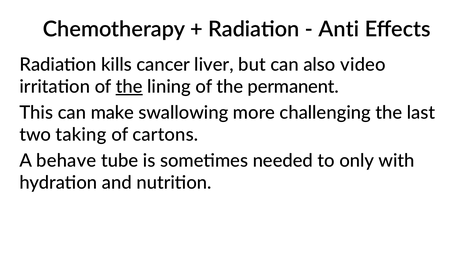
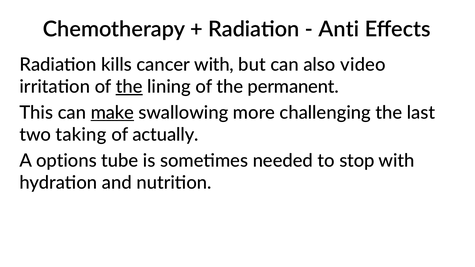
cancer liver: liver -> with (214, 65)
make underline: none -> present (112, 113)
cartons: cartons -> actually (166, 135)
behave: behave -> options (66, 161)
only: only -> stop (357, 161)
